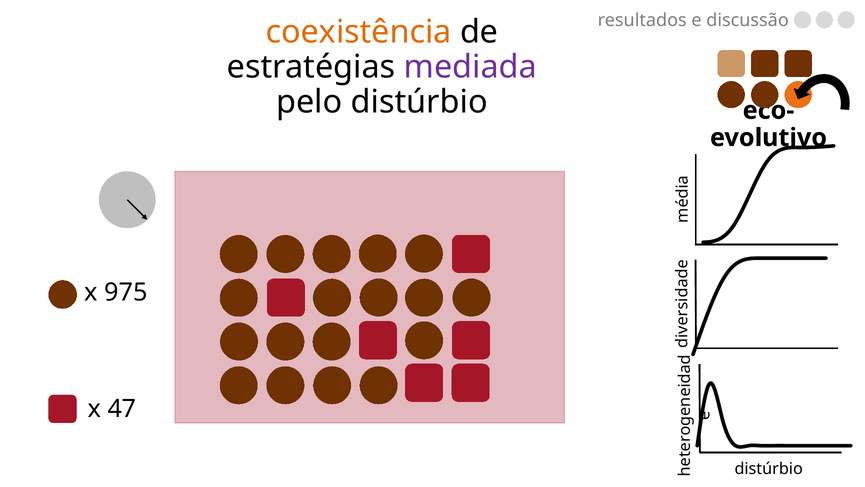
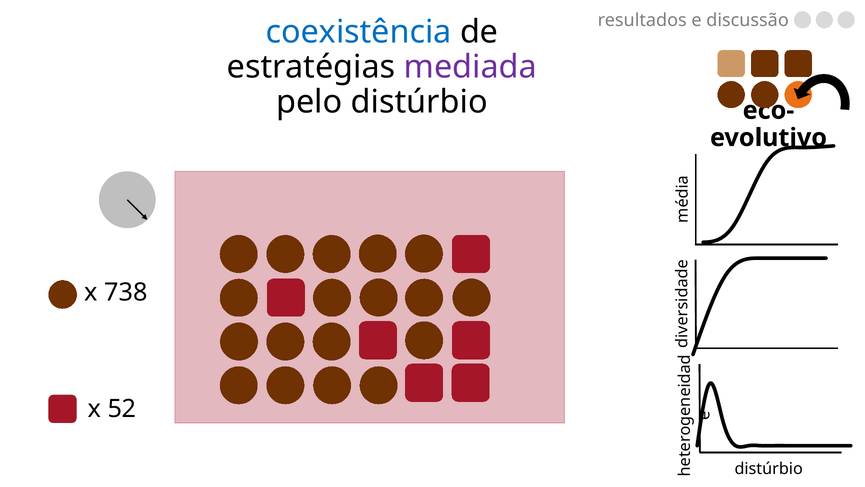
coexistência colour: orange -> blue (359, 32)
975: 975 -> 738 (126, 292)
47: 47 -> 52 (122, 408)
